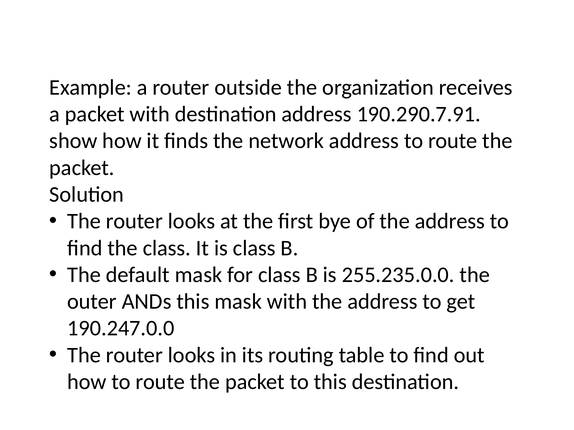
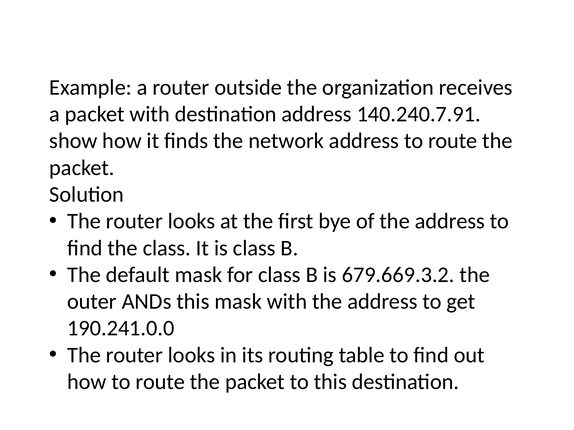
190.290.7.91: 190.290.7.91 -> 140.240.7.91 (419, 114)
255.235.0.0: 255.235.0.0 -> 679.669.3.2 (398, 275)
190.247.0.0: 190.247.0.0 -> 190.241.0.0 (121, 329)
